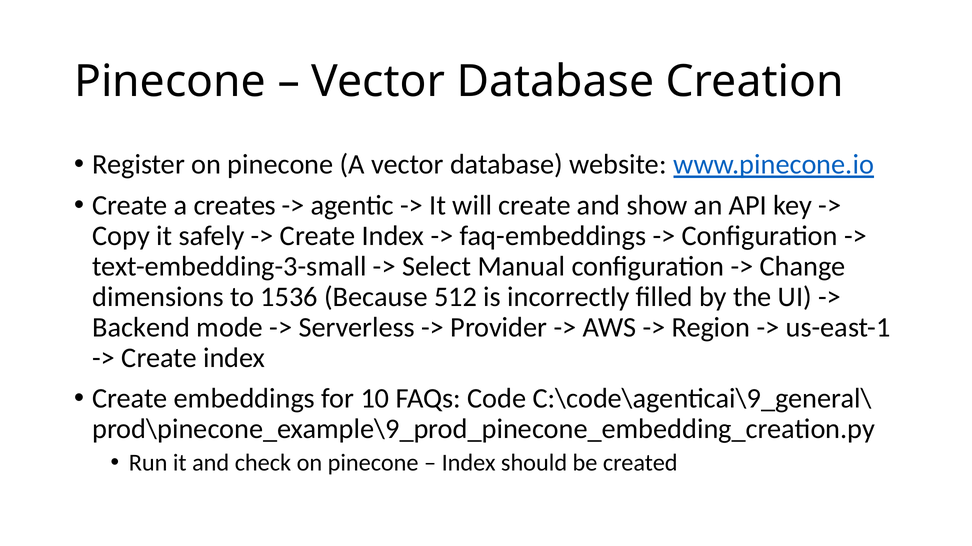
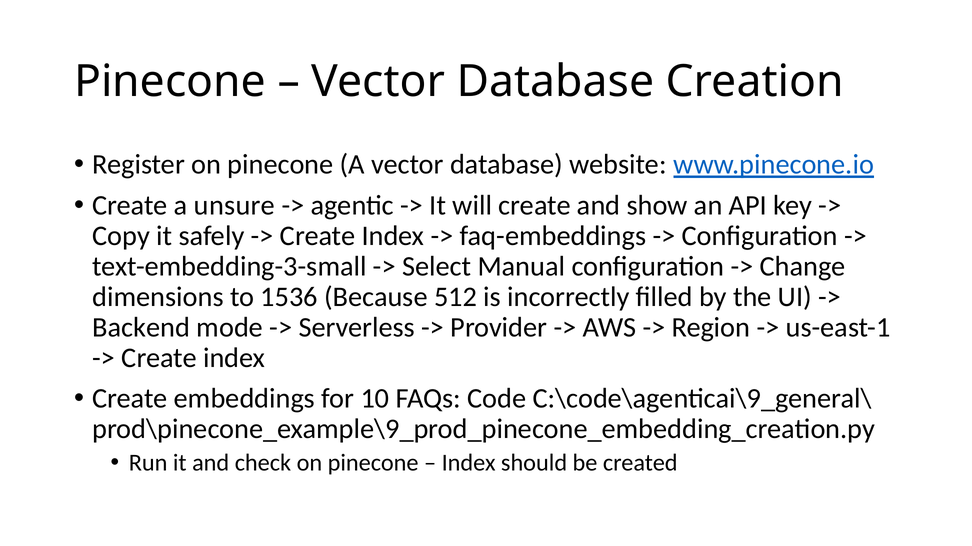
creates: creates -> unsure (234, 206)
